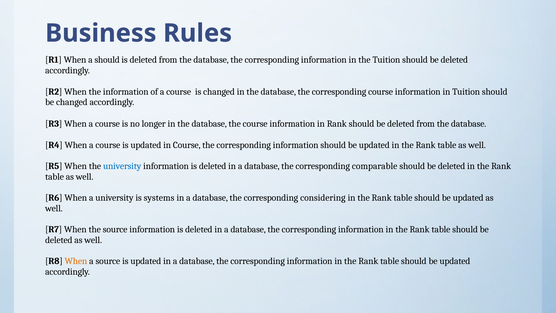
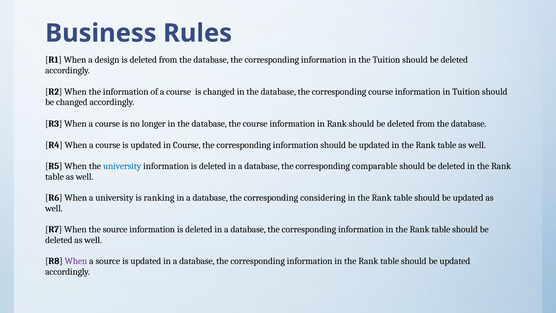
a should: should -> design (107, 60)
systems: systems -> ranking (159, 198)
When colour: orange -> purple (76, 261)
